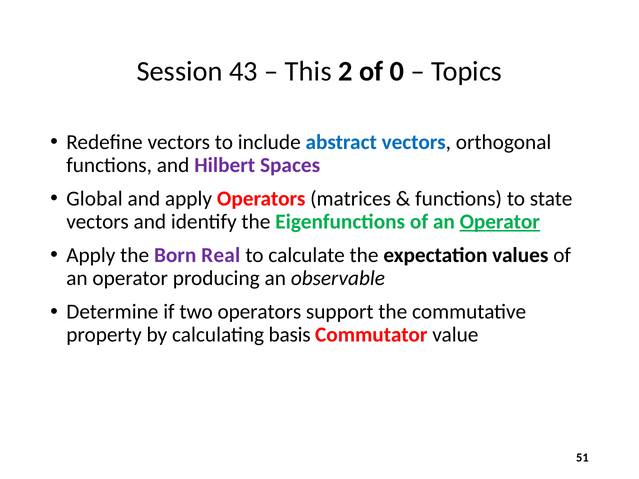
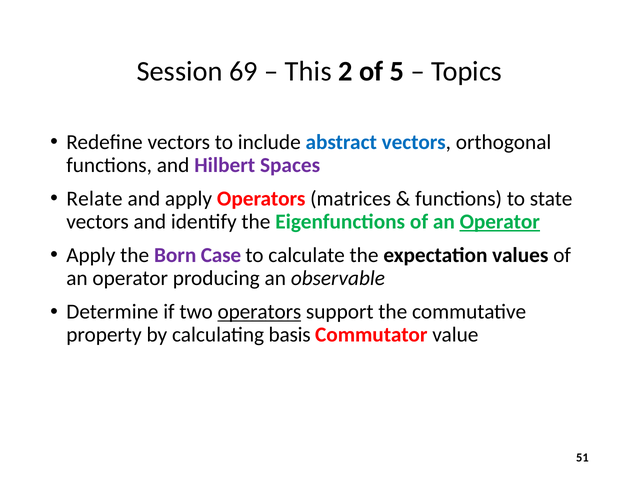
43: 43 -> 69 (243, 72)
0: 0 -> 5 (397, 72)
Global: Global -> Relate (94, 199)
Real: Real -> Case (221, 255)
operators underline: none -> present (259, 312)
